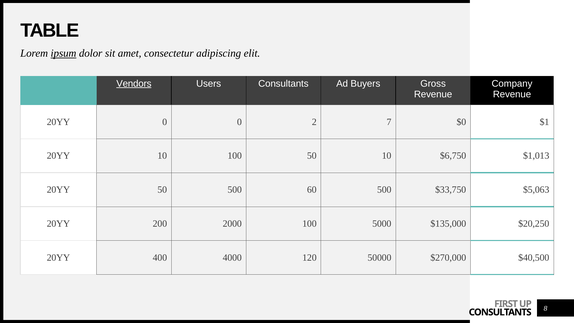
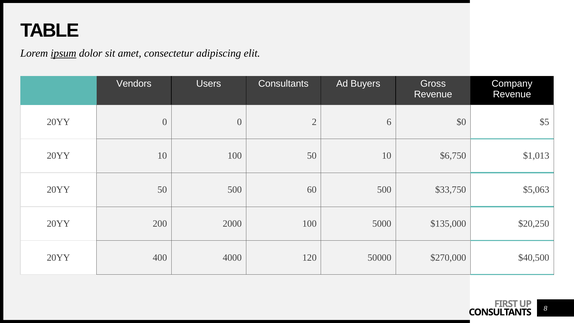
Vendors underline: present -> none (134, 84)
7: 7 -> 6 (389, 122)
$1: $1 -> $5 (545, 122)
